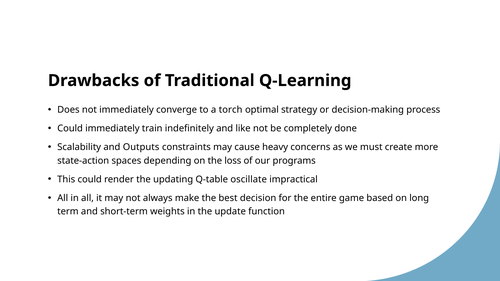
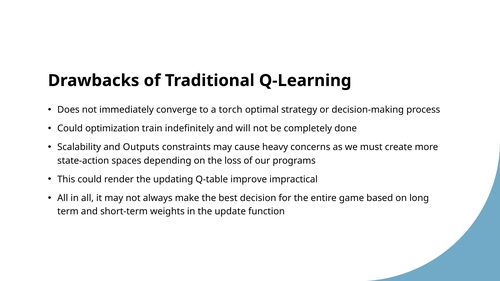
Could immediately: immediately -> optimization (112, 129)
like: like -> will (243, 129)
oscillate: oscillate -> improve (249, 180)
